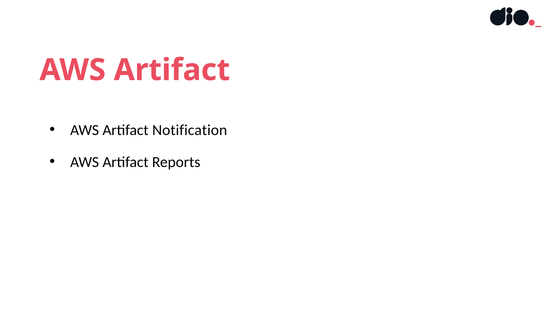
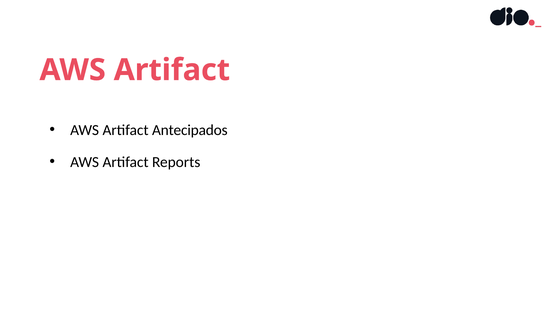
Notification: Notification -> Antecipados (190, 130)
